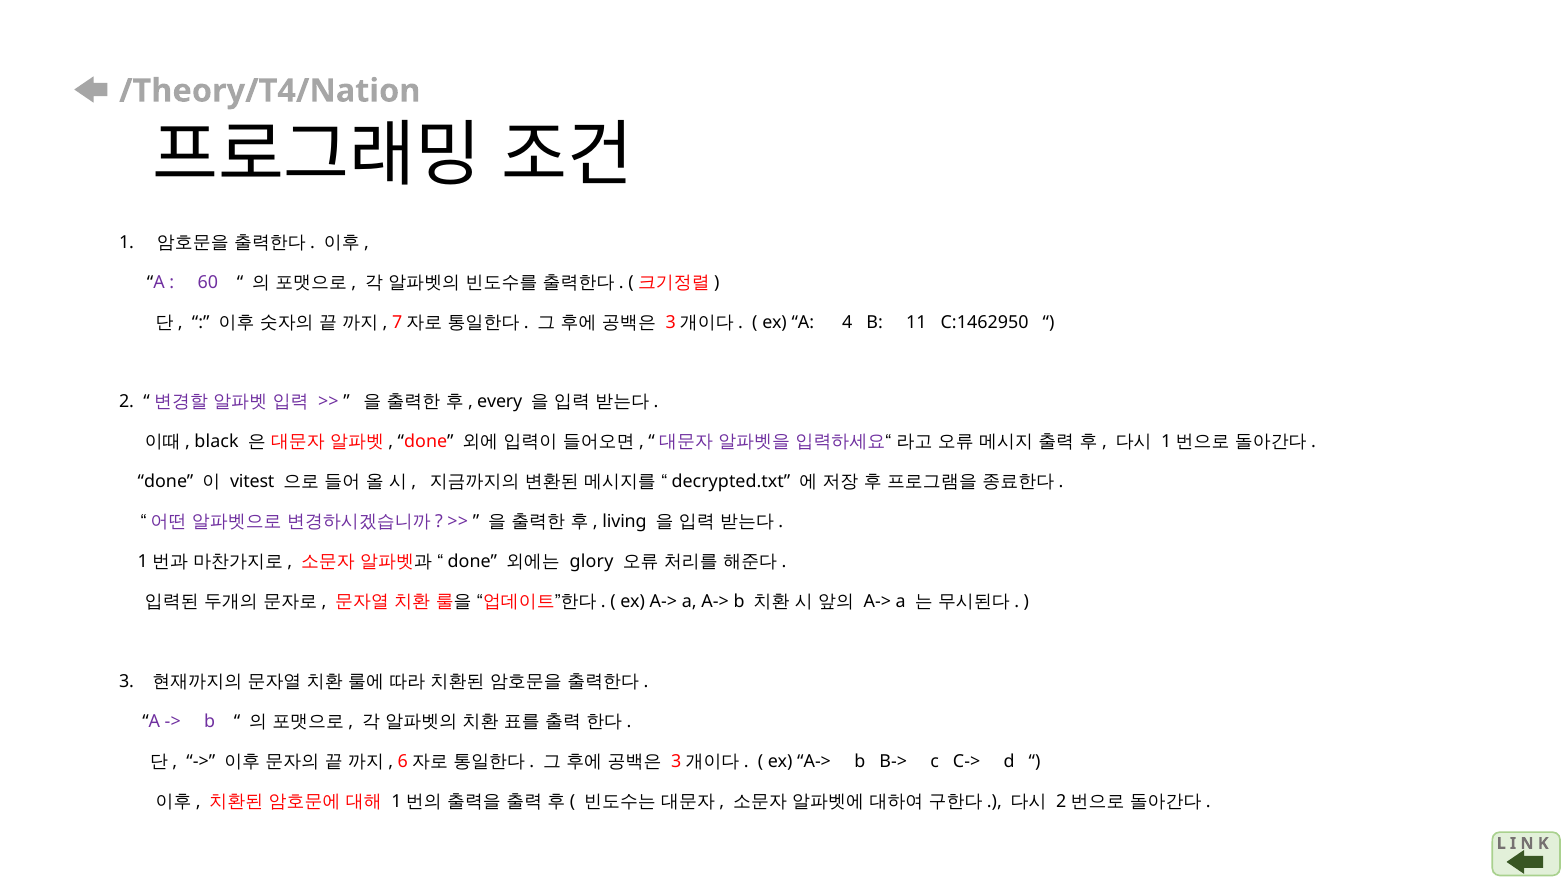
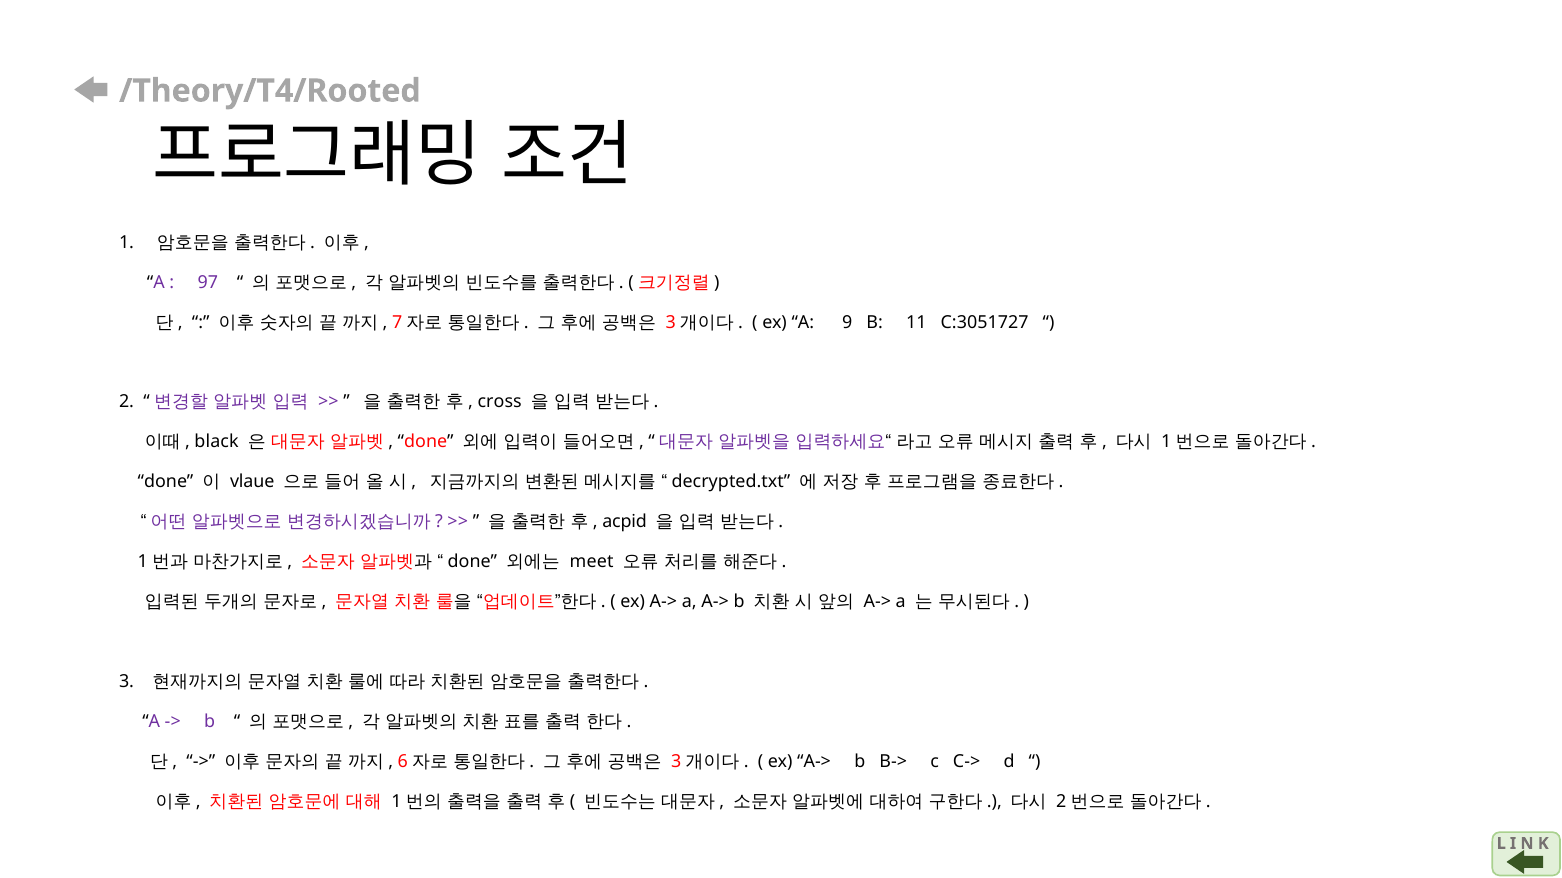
/Theory/T4/Nation: /Theory/T4/Nation -> /Theory/T4/Rooted (270, 91)
60: 60 -> 97 (208, 282)
4: 4 -> 9 (847, 322)
C:1462950: C:1462950 -> C:3051727 (985, 322)
every: every -> cross (500, 402)
vitest: vitest -> vlaue (252, 482)
living: living -> acpid (625, 522)
glory: glory -> meet (592, 562)
